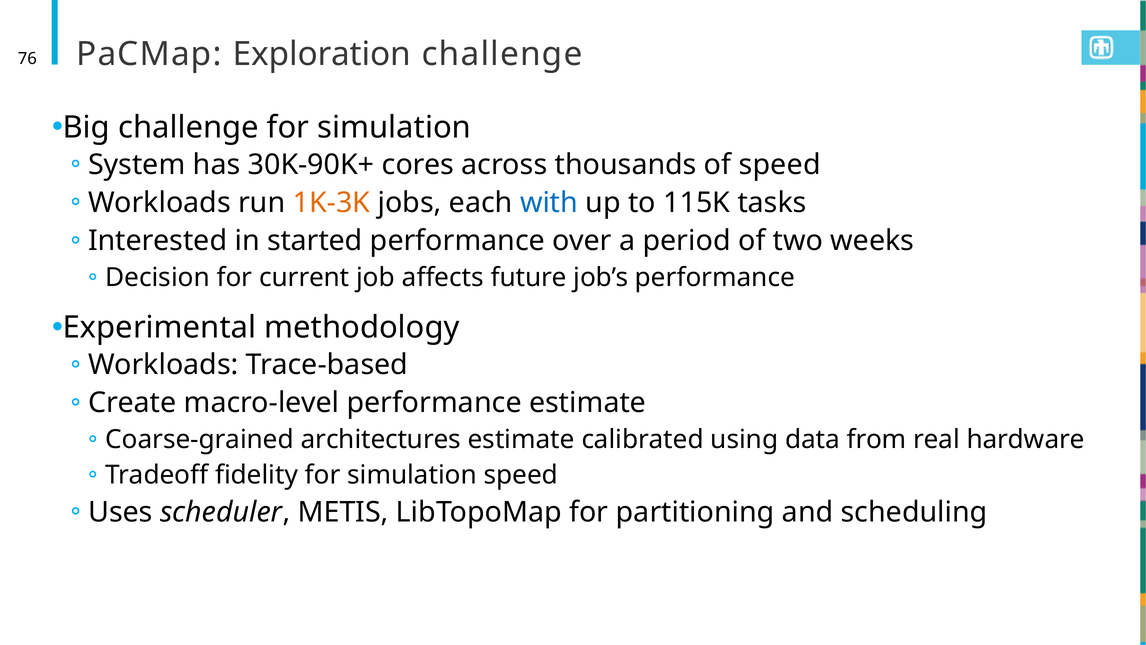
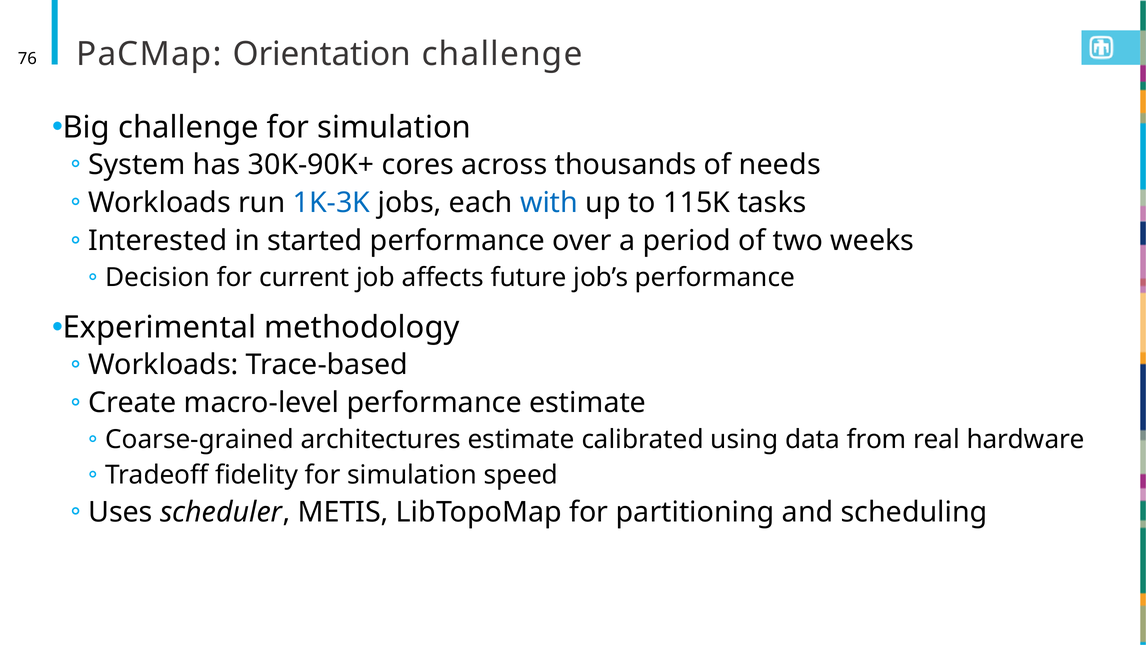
Exploration: Exploration -> Orientation (322, 54)
of speed: speed -> needs (780, 164)
1K-3K colour: orange -> blue (331, 203)
